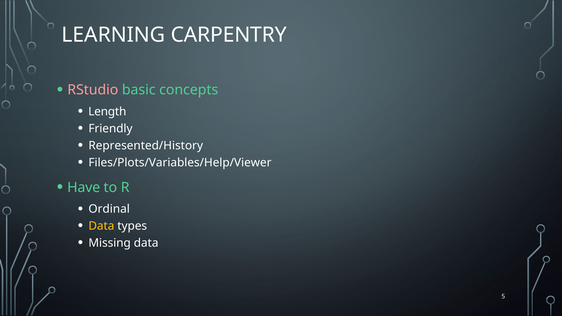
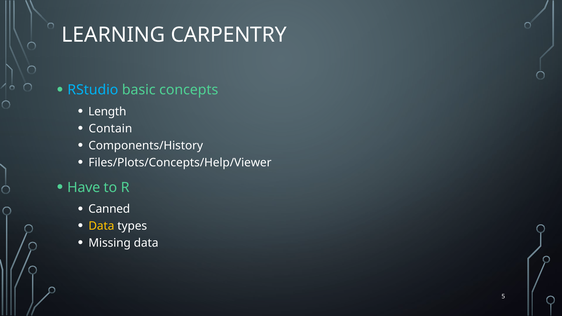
RStudio colour: pink -> light blue (93, 90)
Friendly: Friendly -> Contain (110, 129)
Represented/History: Represented/History -> Components/History (146, 146)
Files/Plots/Variables/Help/Viewer: Files/Plots/Variables/Help/Viewer -> Files/Plots/Concepts/Help/Viewer (180, 163)
Ordinal: Ordinal -> Canned (109, 209)
